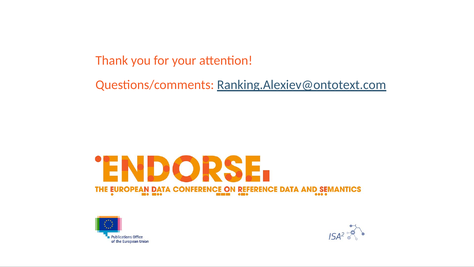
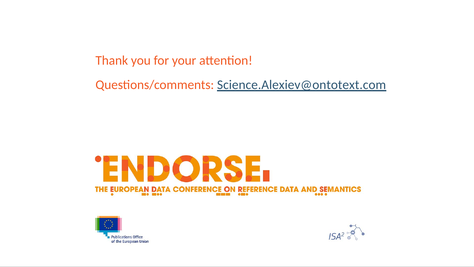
Ranking.Alexiev@ontotext.com: Ranking.Alexiev@ontotext.com -> Science.Alexiev@ontotext.com (302, 85)
